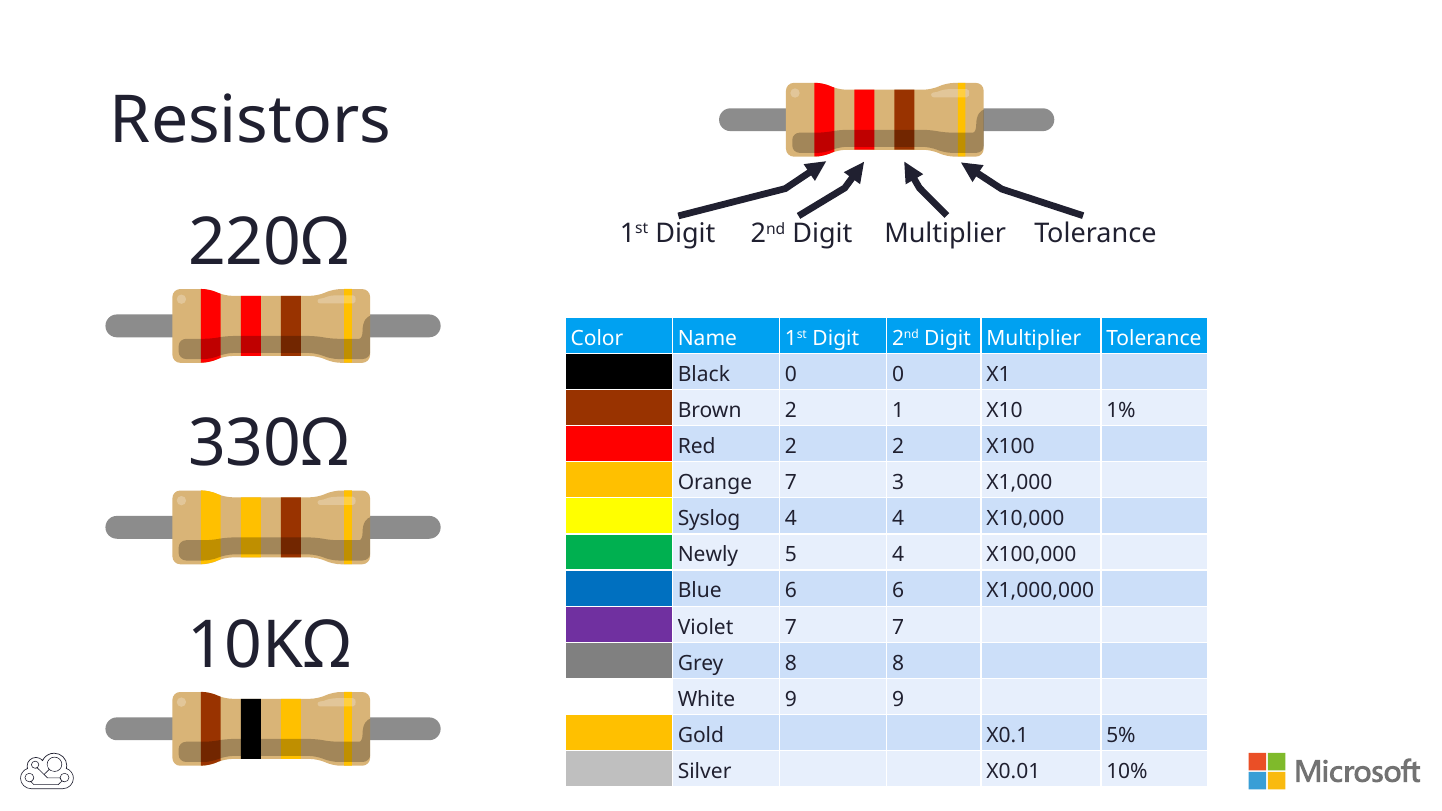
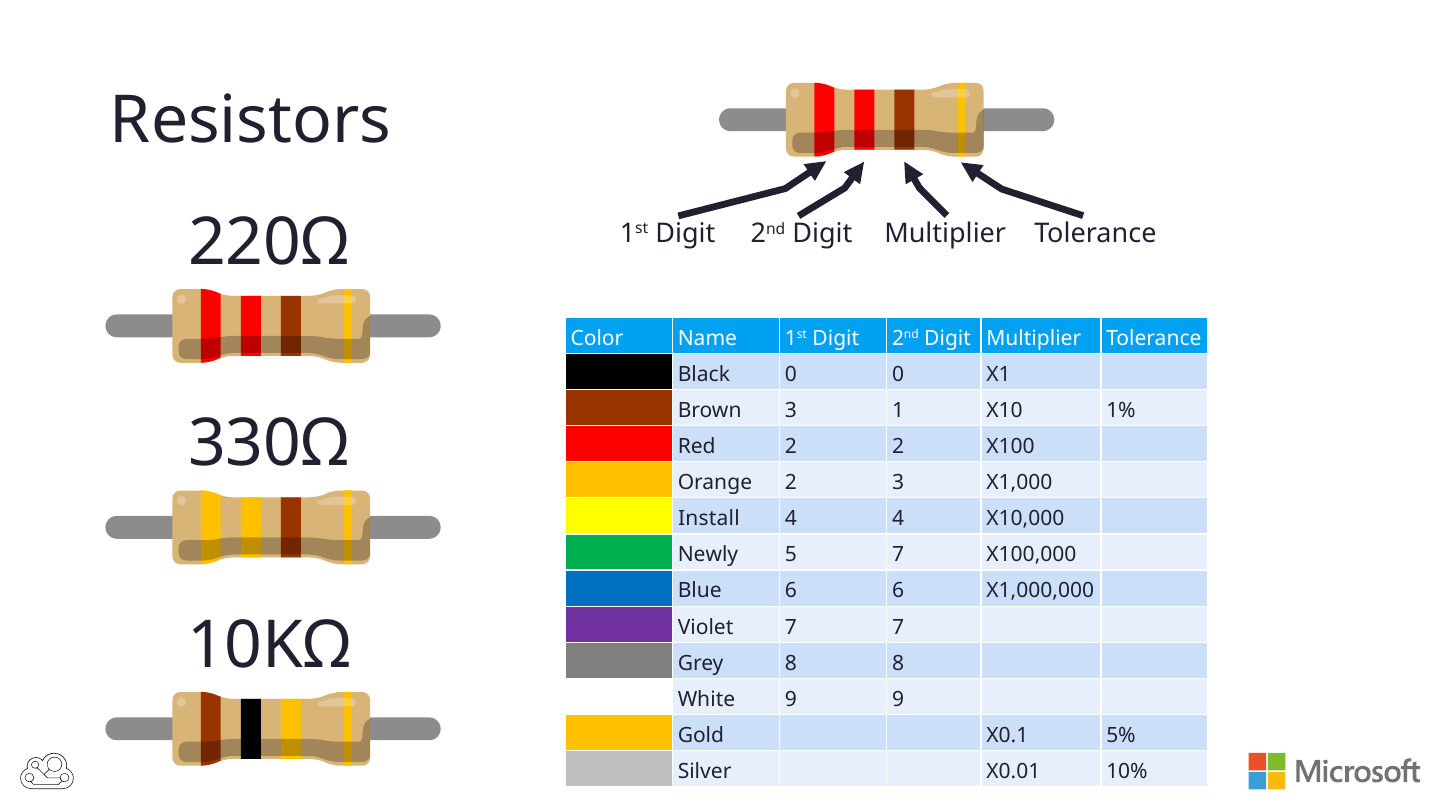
Brown 2: 2 -> 3 (791, 411)
Orange 7: 7 -> 2 (791, 483)
Syslog: Syslog -> Install (709, 519)
5 4: 4 -> 7 (898, 555)
